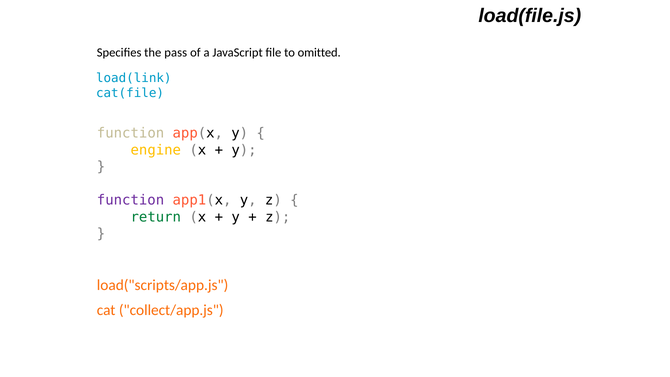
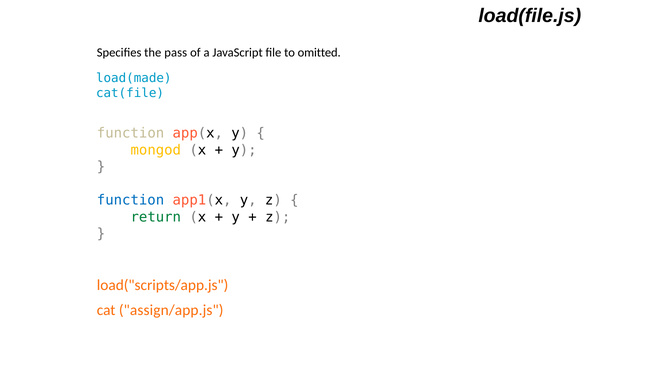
load(link: load(link -> load(made (134, 78)
engine: engine -> mongod (156, 150)
function colour: purple -> blue (131, 200)
collect/app.js: collect/app.js -> assign/app.js (171, 310)
